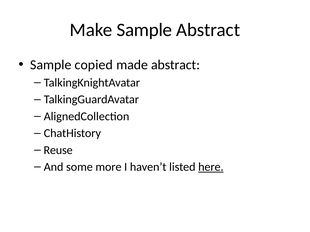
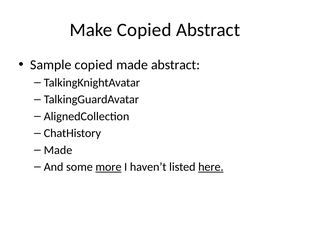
Make Sample: Sample -> Copied (144, 30)
Reuse: Reuse -> Made (58, 150)
more underline: none -> present (108, 167)
